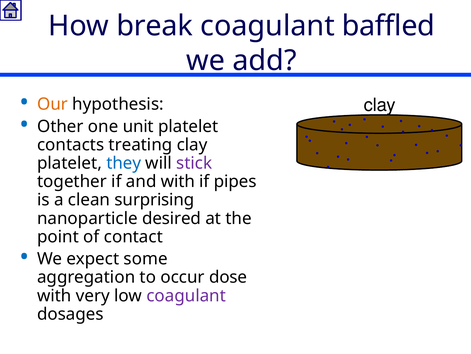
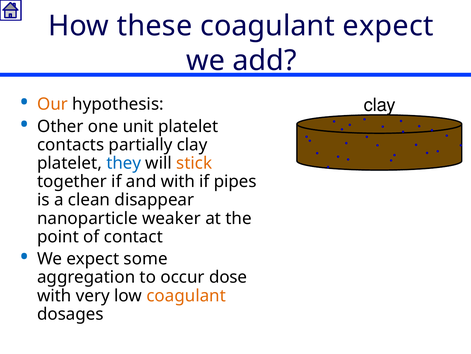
break: break -> these (154, 26)
coagulant baffled: baffled -> expect (388, 26)
treating: treating -> partially (141, 144)
stick colour: purple -> orange (194, 163)
surprising: surprising -> disappear (154, 200)
desired: desired -> weaker (171, 218)
coagulant colour: purple -> orange (186, 295)
